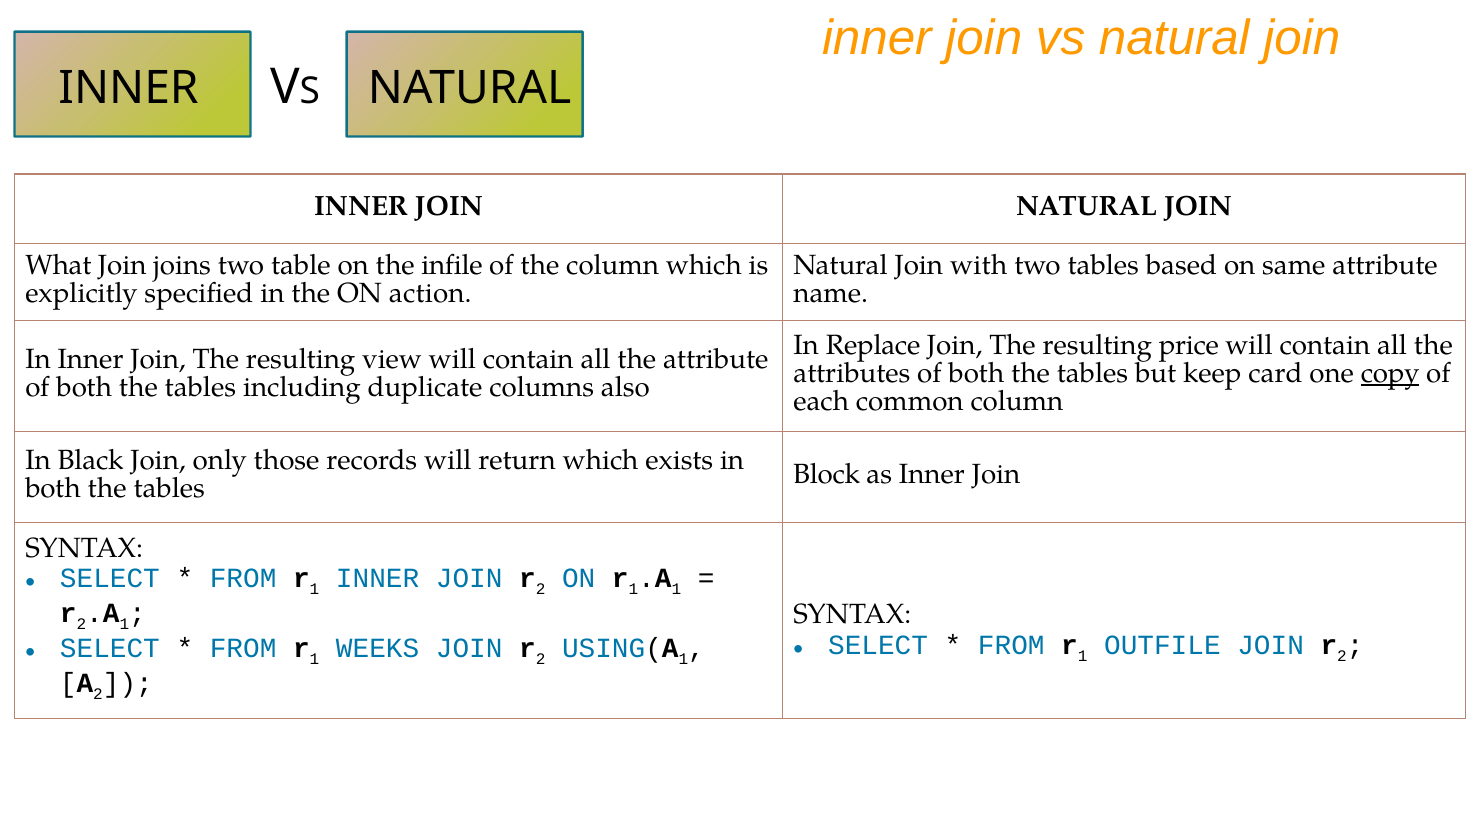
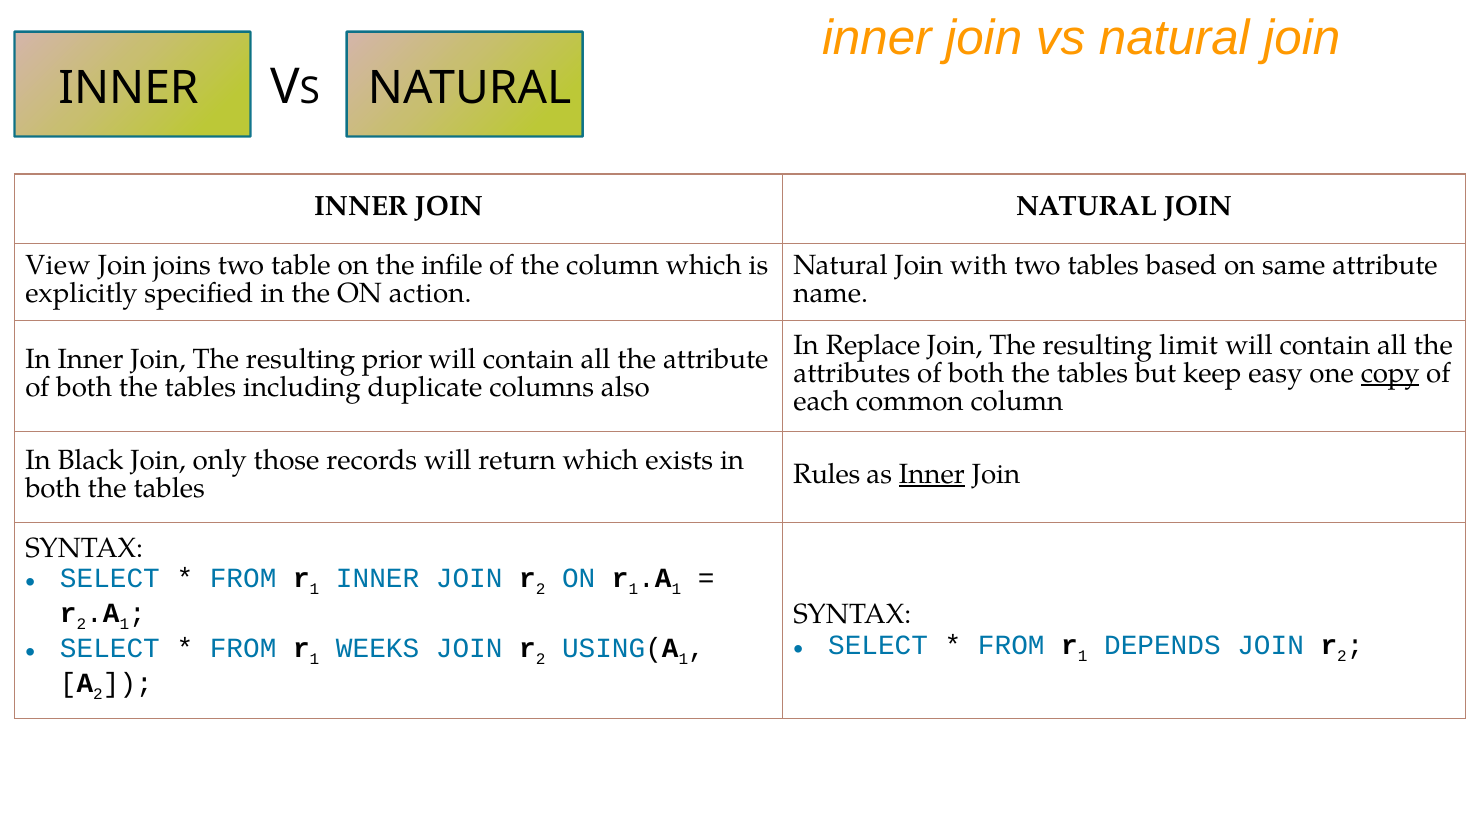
What: What -> View (58, 265)
price: price -> limit (1189, 345)
view: view -> prior (392, 359)
card: card -> easy (1275, 373)
Block: Block -> Rules (827, 474)
Inner underline: none -> present (932, 474)
OUTFILE: OUTFILE -> DEPENDS (1162, 645)
